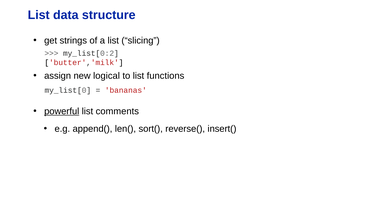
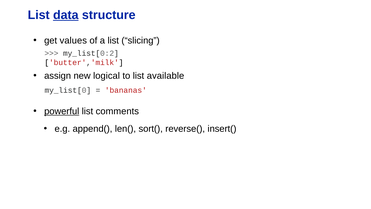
data underline: none -> present (66, 15)
strings: strings -> values (73, 40)
functions: functions -> available (166, 76)
